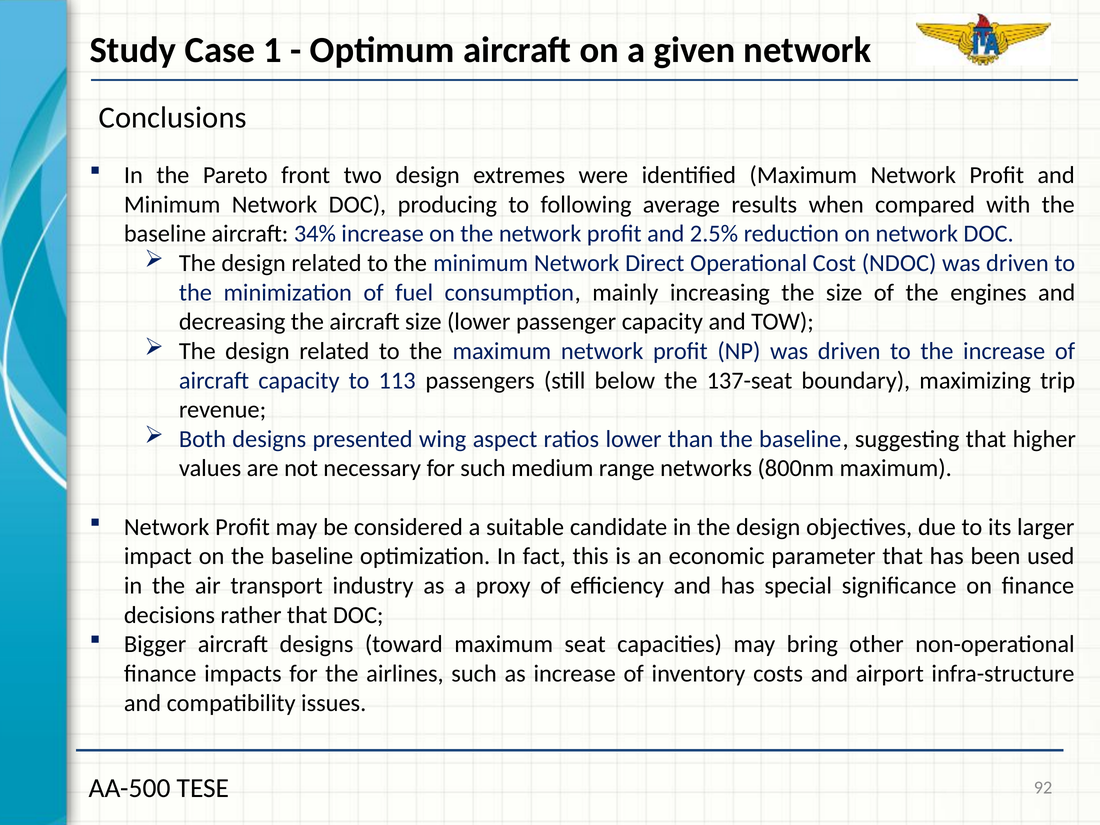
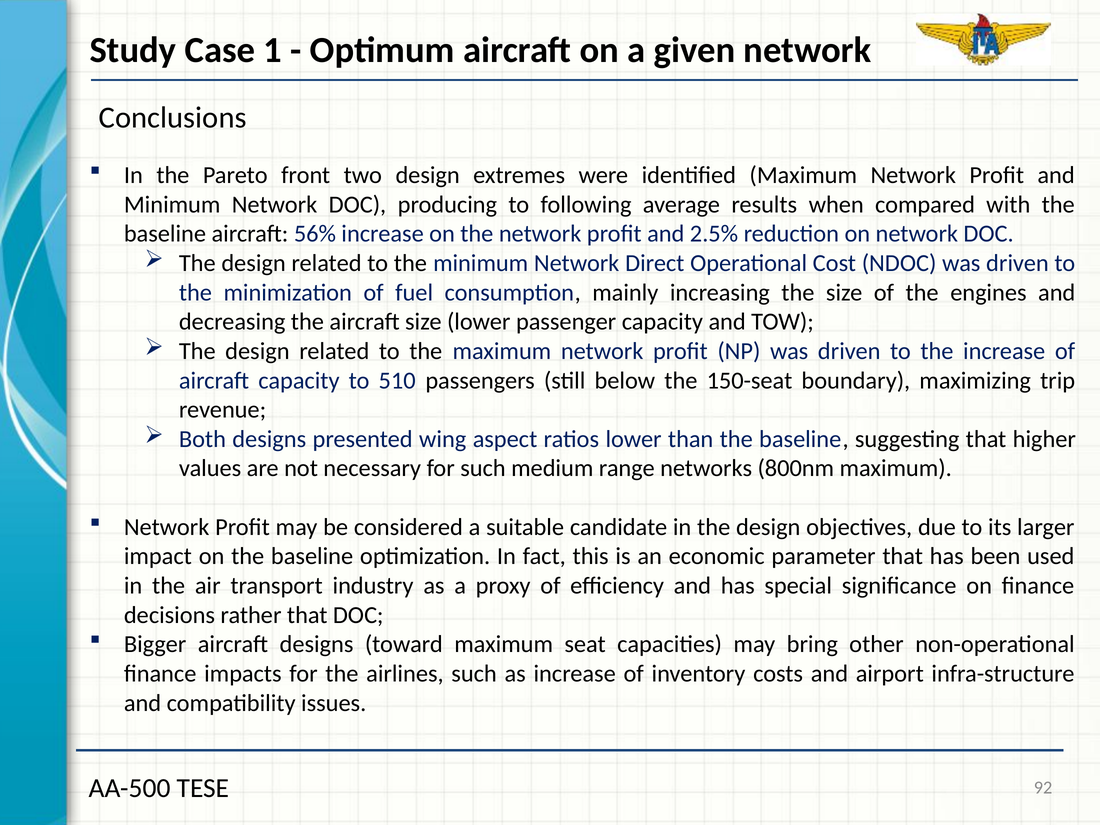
34%: 34% -> 56% (315, 234)
113: 113 -> 510 (397, 380)
137-seat: 137-seat -> 150-seat (750, 380)
